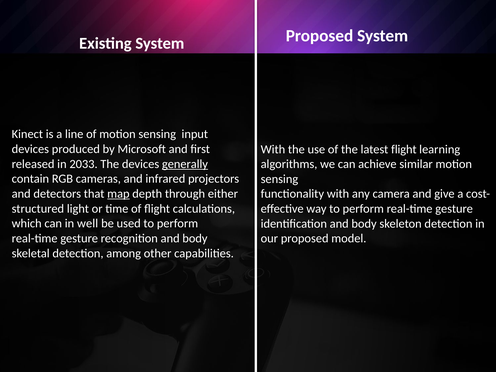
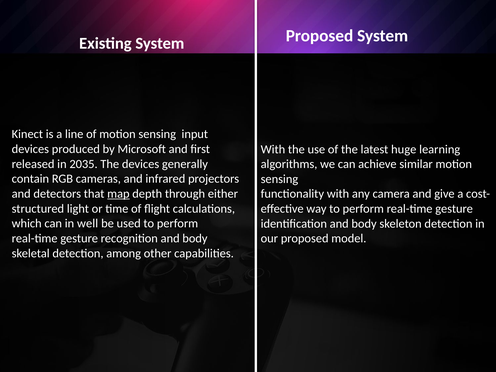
latest flight: flight -> huge (404, 149)
2033: 2033 -> 2035 (84, 164)
generally underline: present -> none (185, 164)
